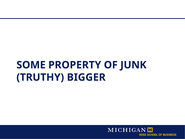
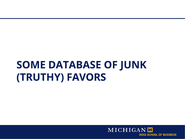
PROPERTY: PROPERTY -> DATABASE (75, 65)
BIGGER: BIGGER -> FAVORS (86, 77)
